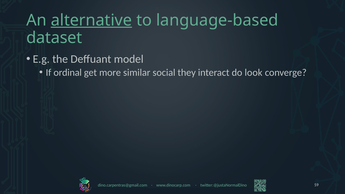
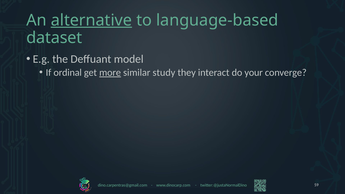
more underline: none -> present (110, 73)
social: social -> study (164, 73)
look: look -> your (254, 73)
